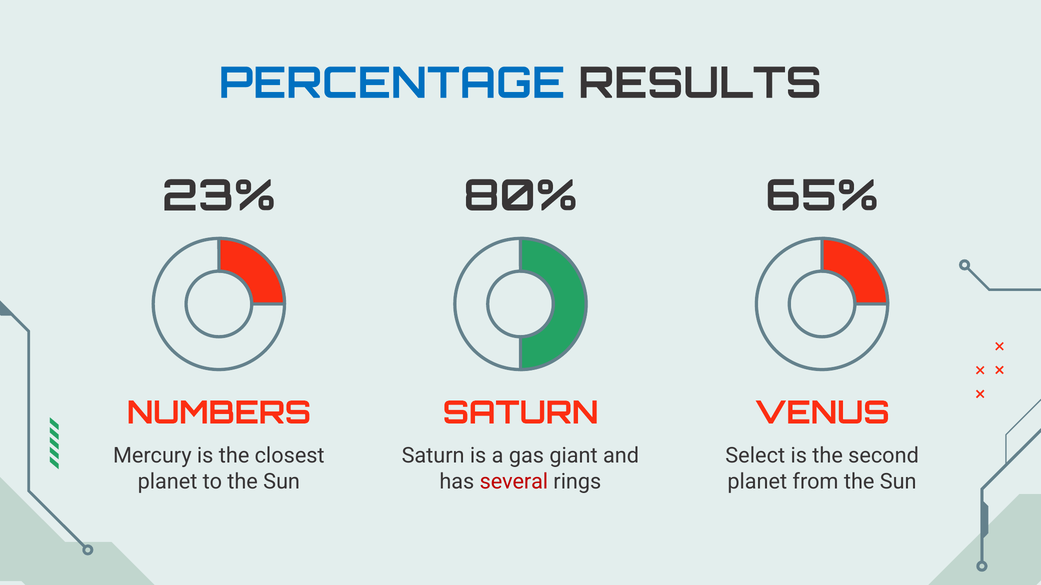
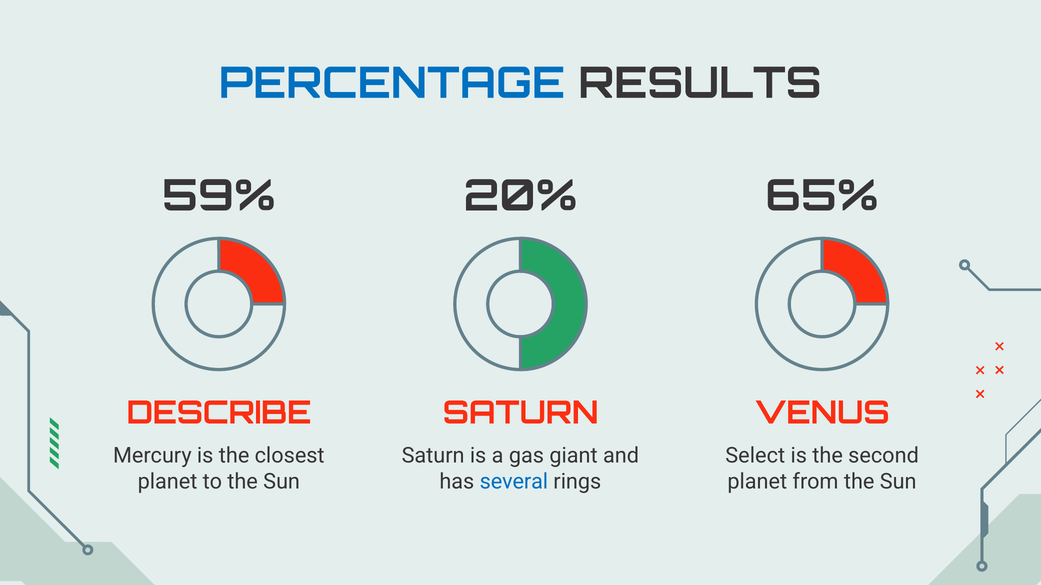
23%: 23% -> 59% (219, 196)
80%: 80% -> 20% (521, 196)
NUMBERS: NUMBERS -> DESCRIBE (219, 413)
several colour: red -> blue (514, 482)
